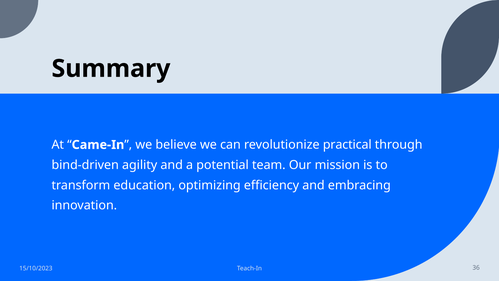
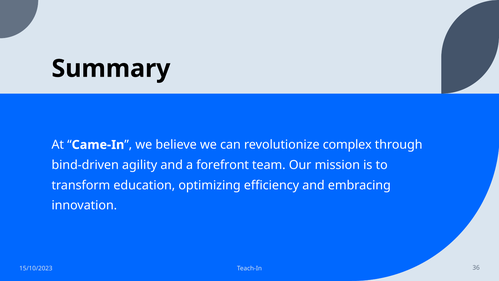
practical: practical -> complex (347, 145)
potential: potential -> forefront (223, 165)
